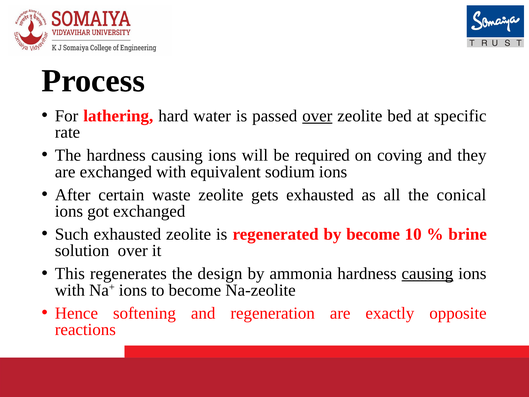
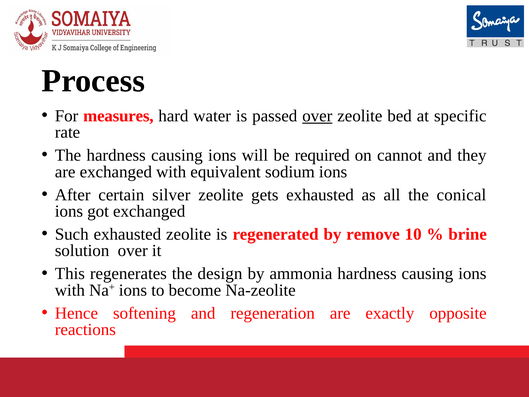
lathering: lathering -> measures (118, 116)
coving: coving -> cannot (400, 155)
waste: waste -> silver (171, 195)
by become: become -> remove (373, 234)
causing underline: present -> none (427, 274)
